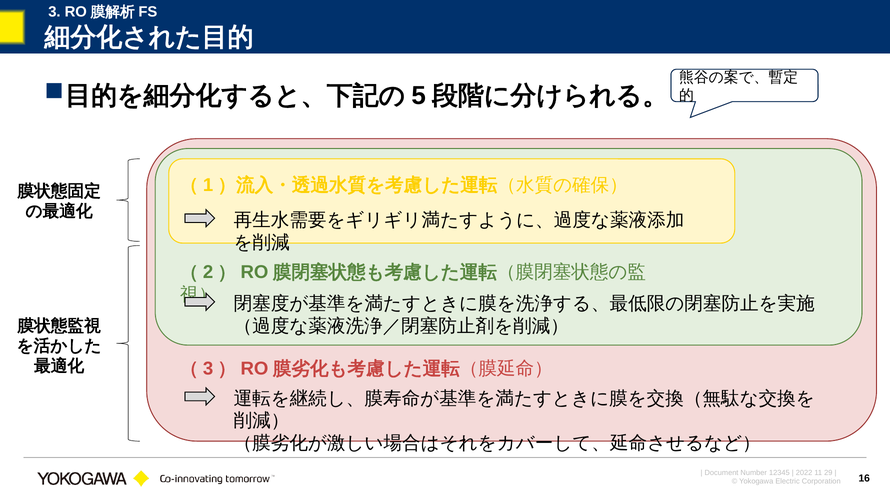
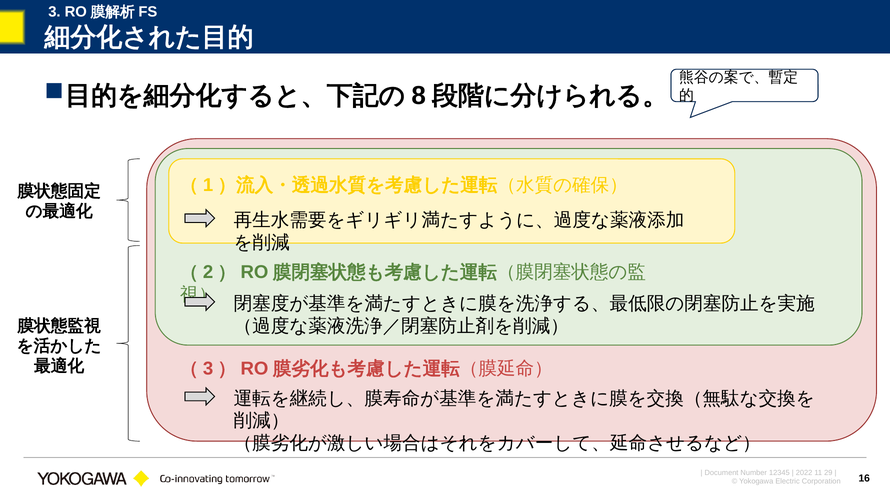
5: 5 -> 8 (419, 95)
